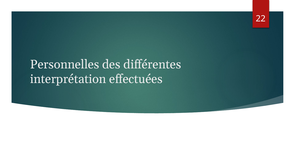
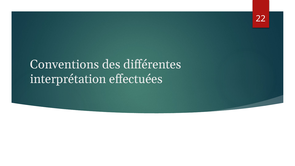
Personnelles: Personnelles -> Conventions (65, 64)
